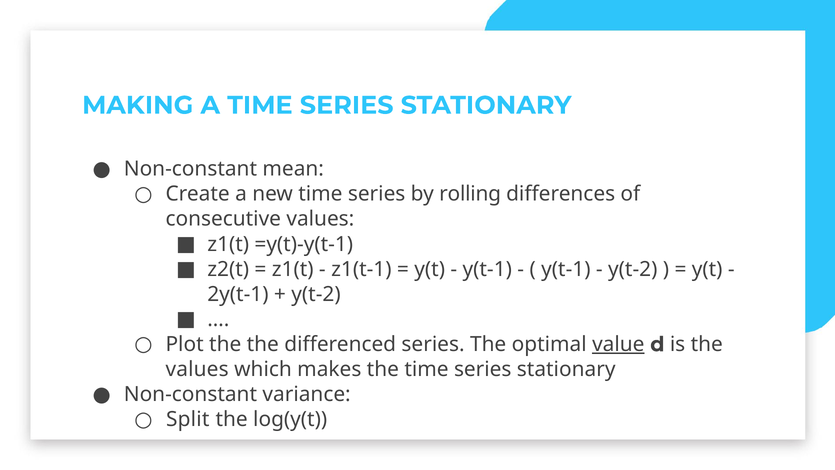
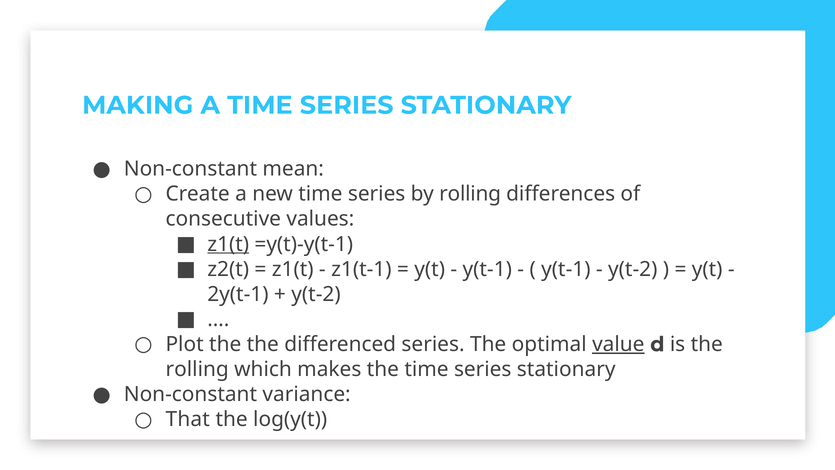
z1(t underline: none -> present (228, 244)
values: values -> rolling (197, 369)
Split: Split -> That (188, 419)
